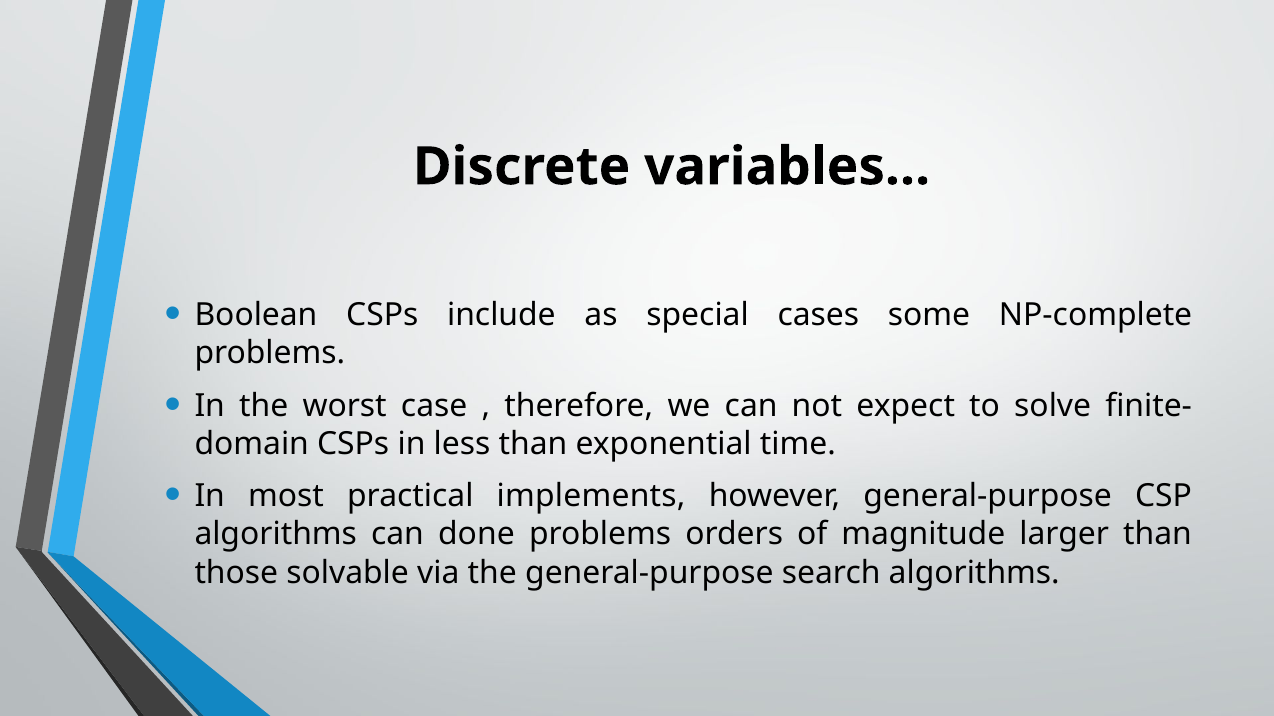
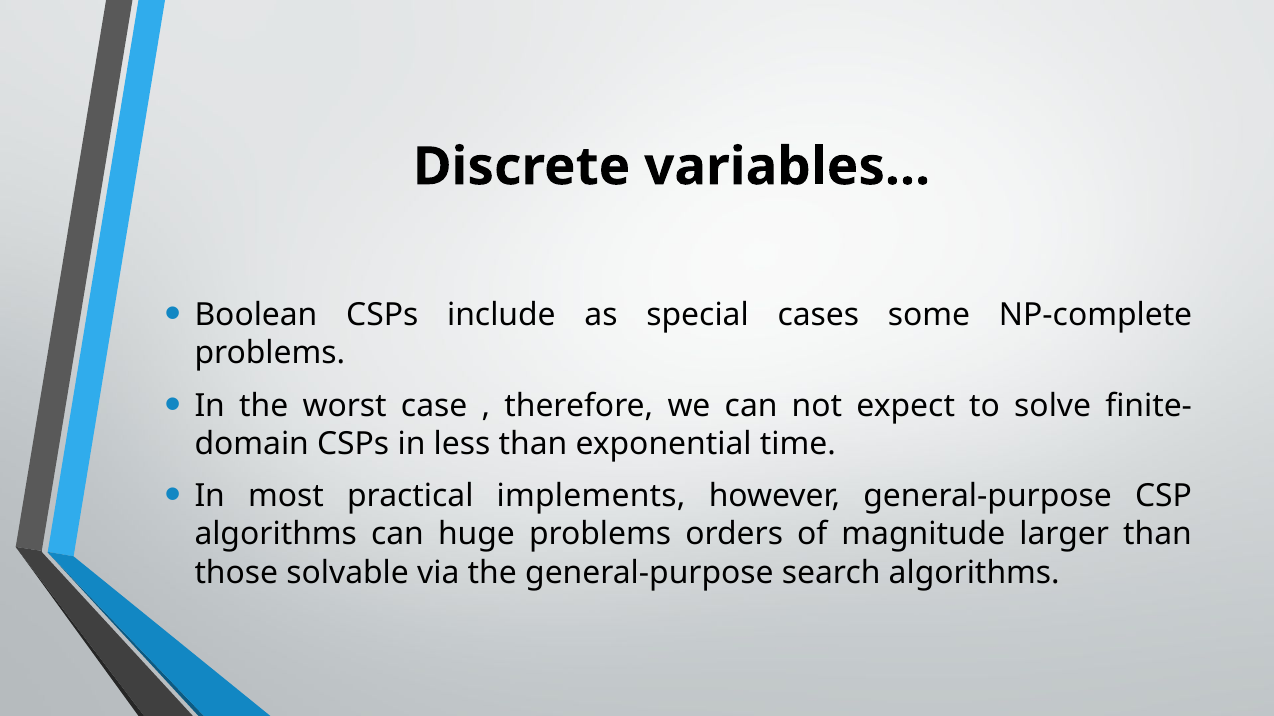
done: done -> huge (477, 535)
